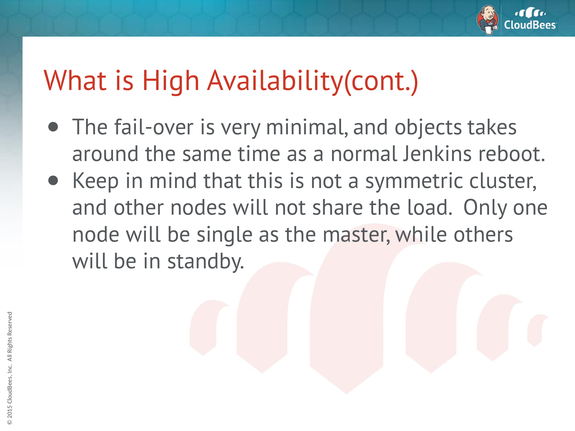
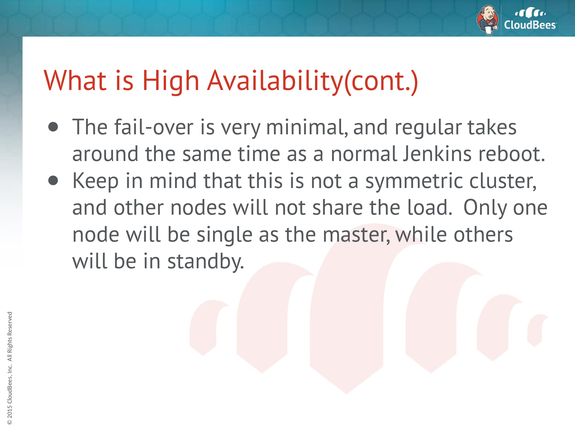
objects: objects -> regular (428, 127)
